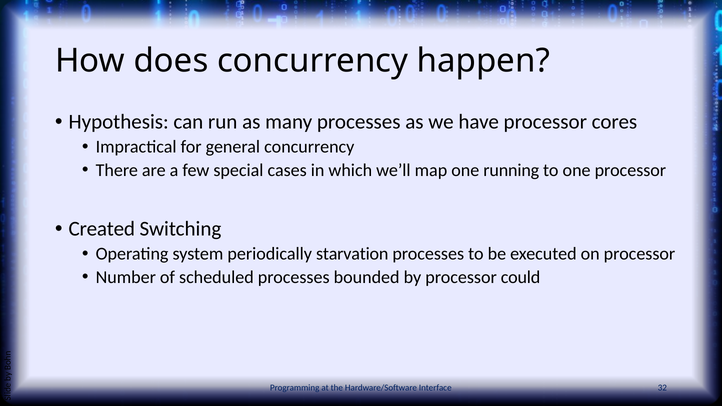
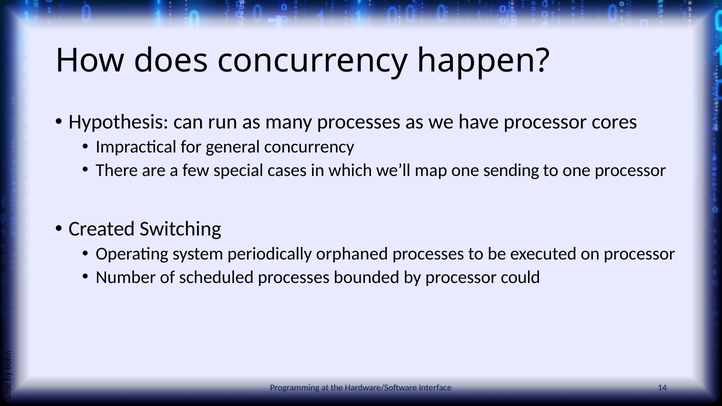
running: running -> sending (511, 170)
starvation: starvation -> orphaned (352, 254)
32: 32 -> 14 (662, 388)
